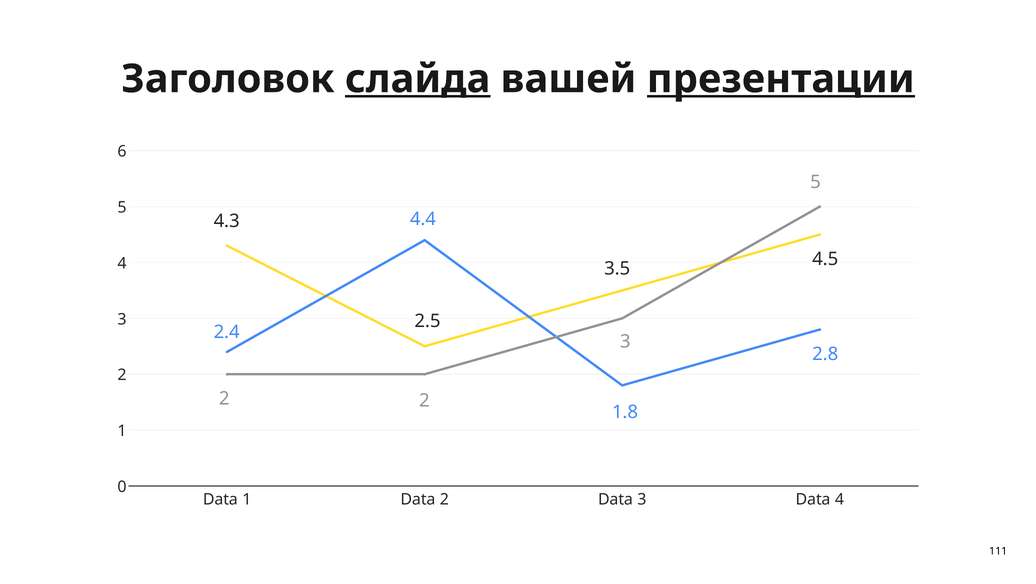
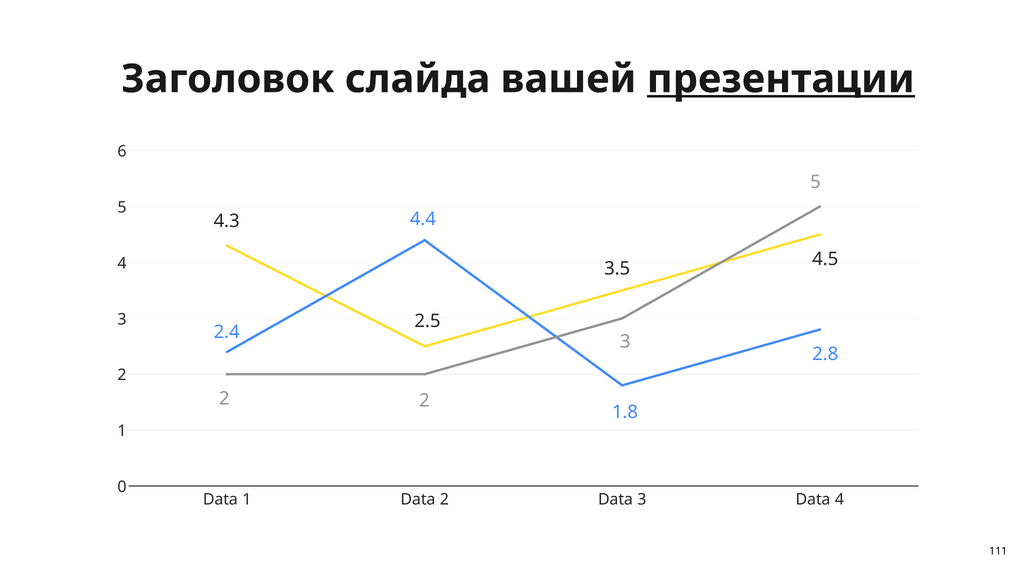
слайда underline: present -> none (418, 79)
